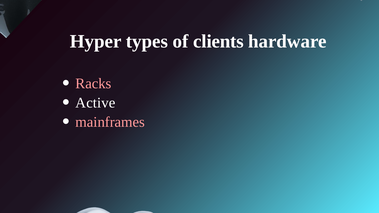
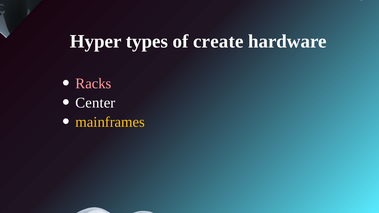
clients: clients -> create (218, 41)
Active: Active -> Center (95, 103)
mainframes colour: pink -> yellow (110, 122)
